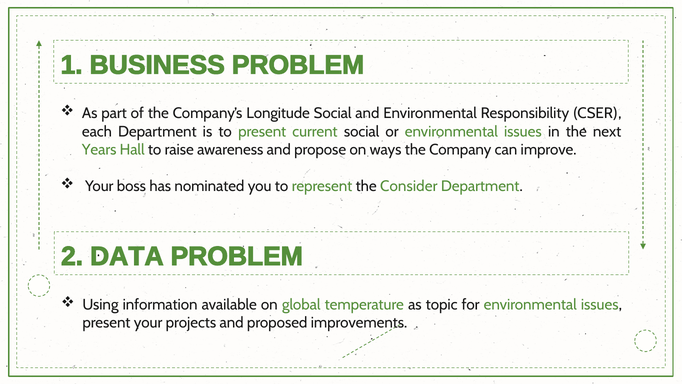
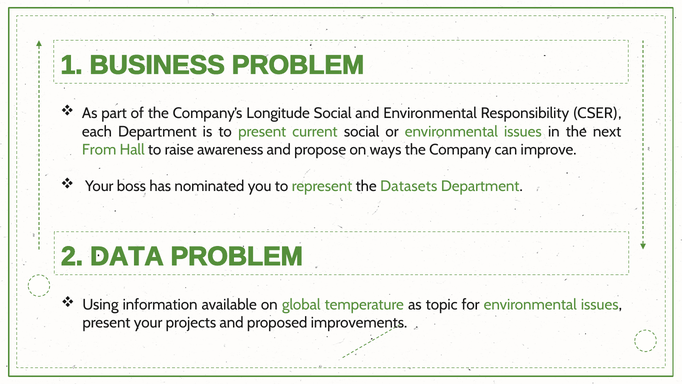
Years: Years -> From (99, 150)
Consider: Consider -> Datasets (409, 186)
